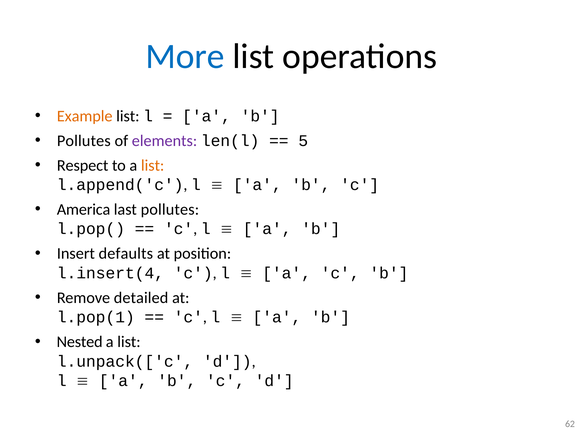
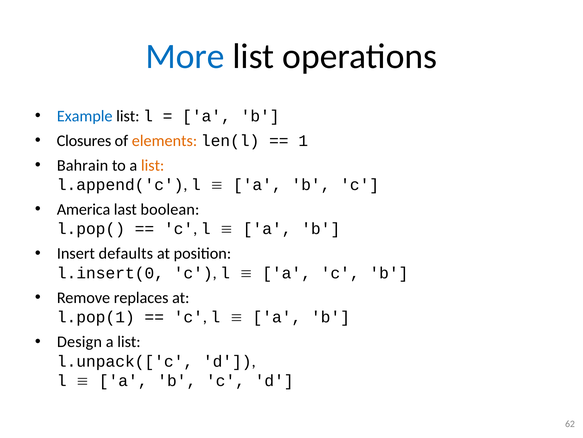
Example colour: orange -> blue (85, 116)
Pollutes: Pollutes -> Closures (84, 140)
elements colour: purple -> orange (164, 140)
5: 5 -> 1 (303, 140)
Respect: Respect -> Bahrain (83, 165)
last pollutes: pollutes -> boolean (170, 209)
l.insert(4: l.insert(4 -> l.insert(0 (110, 273)
detailed: detailed -> replaces (141, 297)
Nested: Nested -> Design (79, 341)
